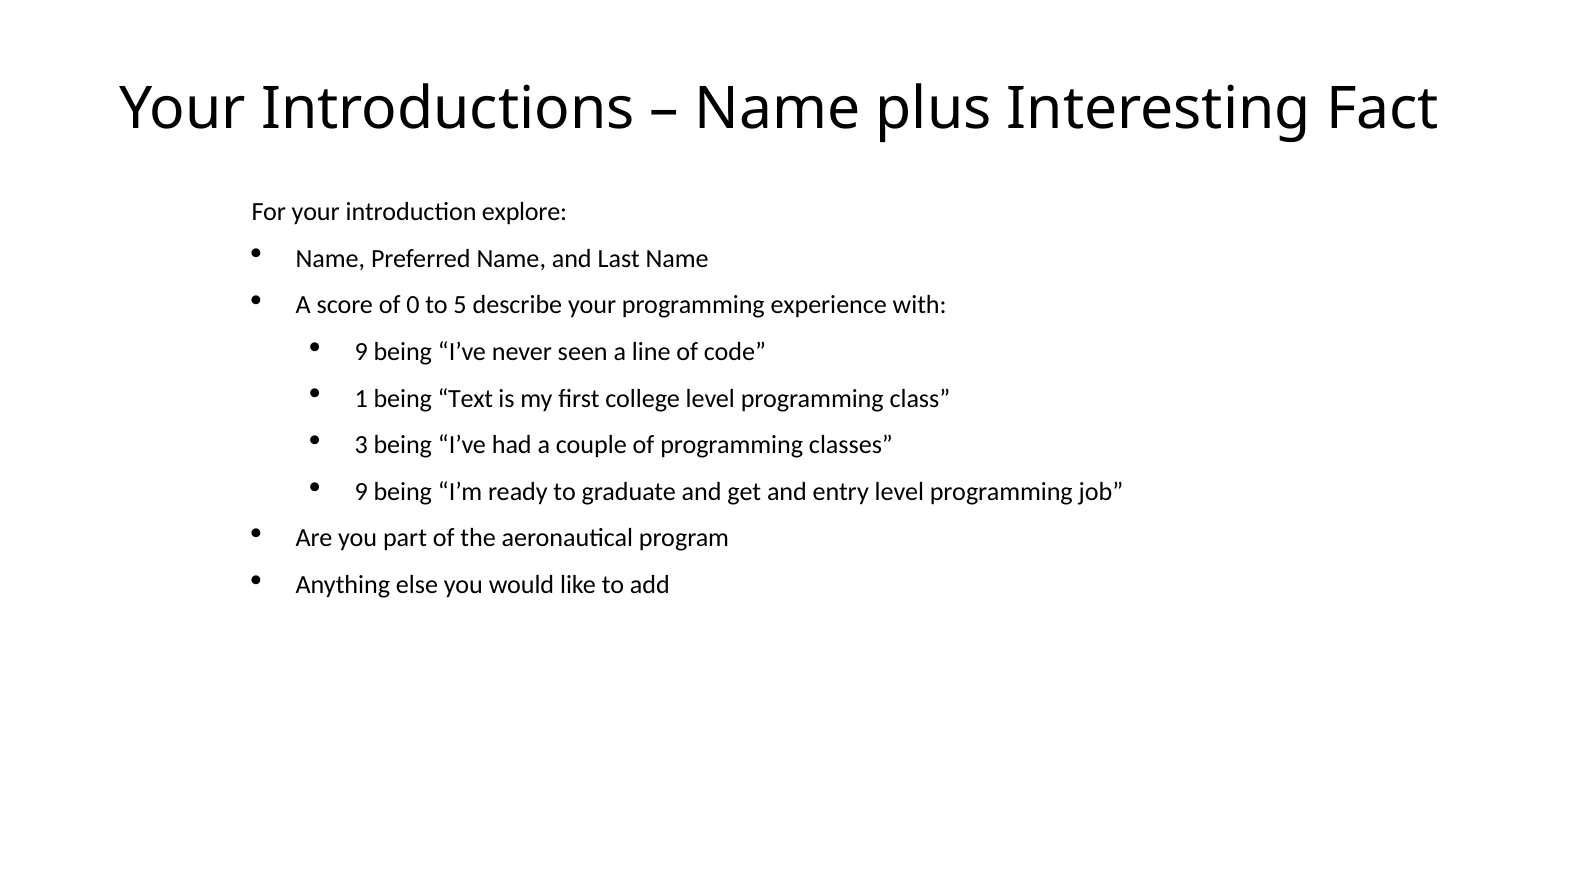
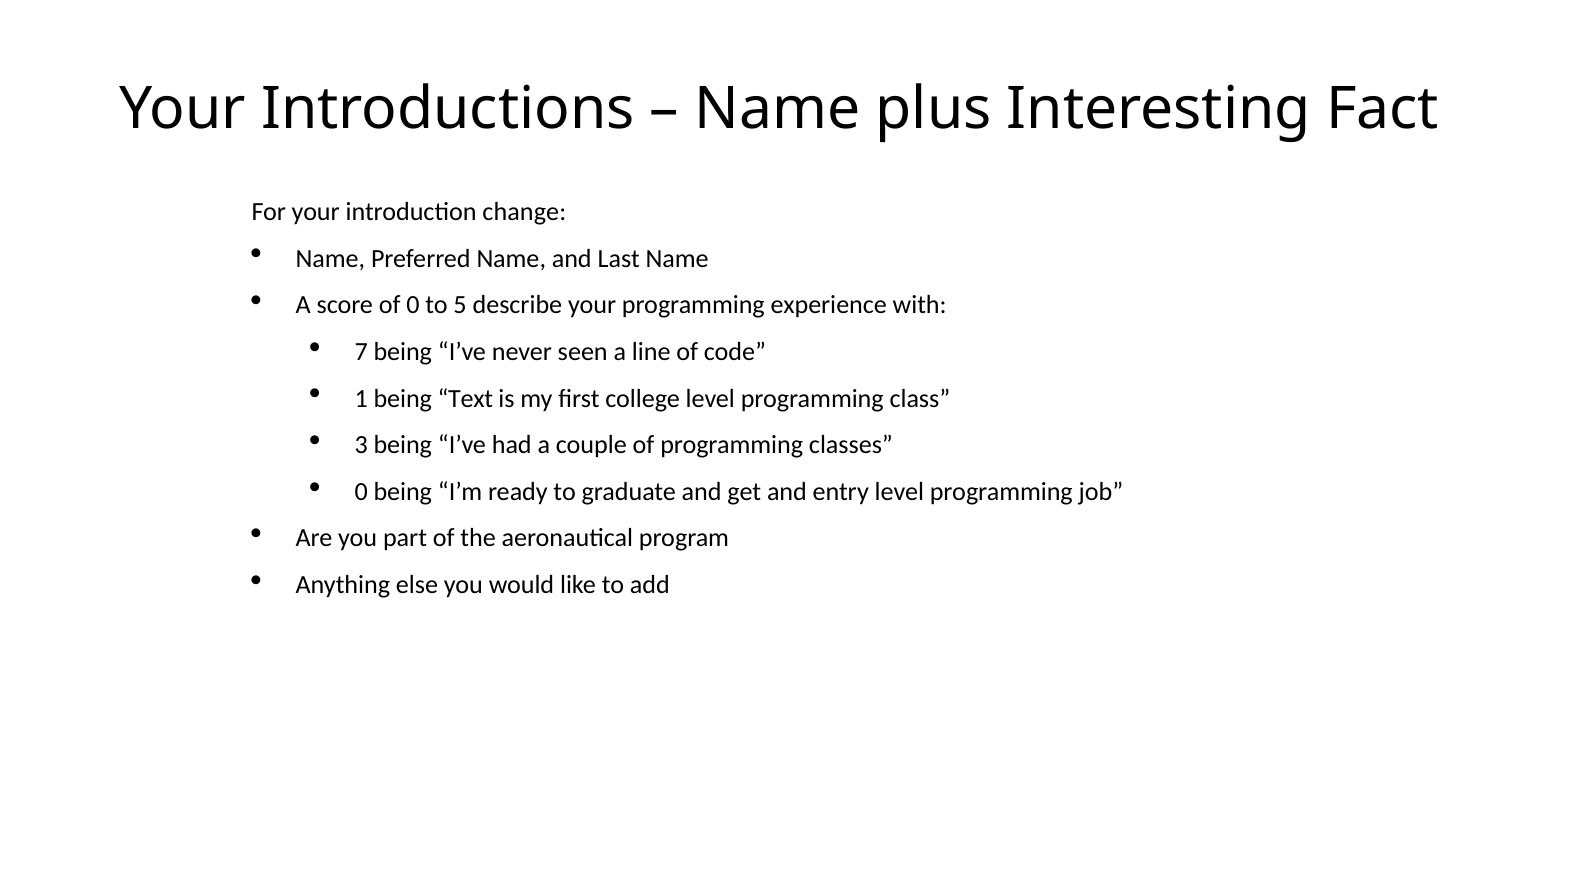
explore: explore -> change (524, 212)
9: 9 -> 7 (361, 352)
9: 9 -> 0 (361, 491)
